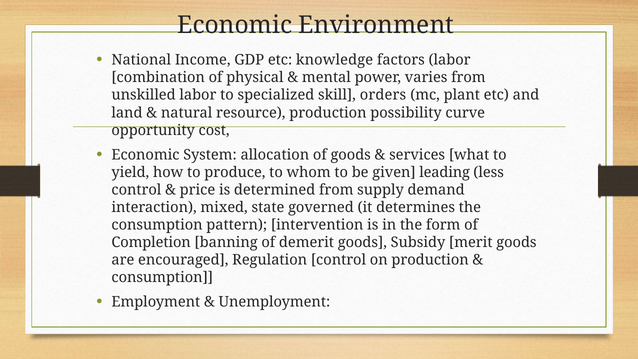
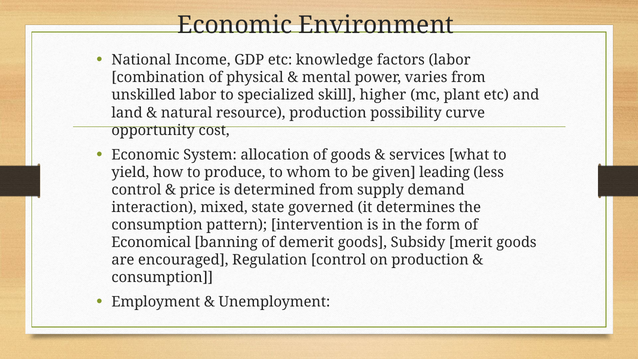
orders: orders -> higher (383, 95)
Completion: Completion -> Economical (151, 242)
